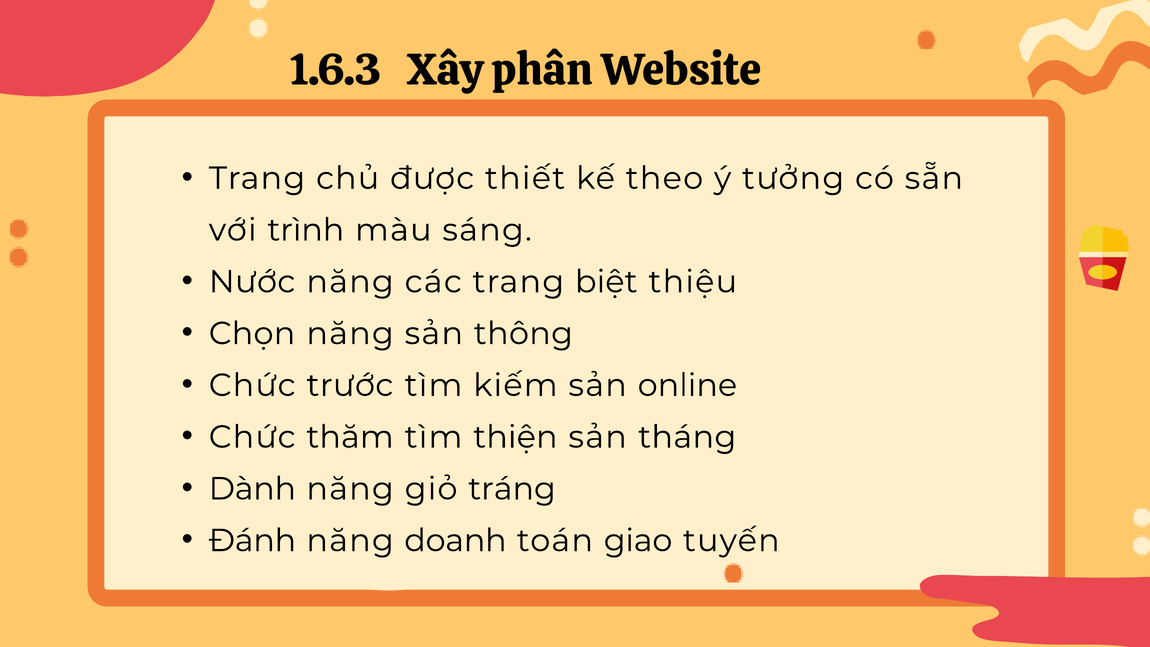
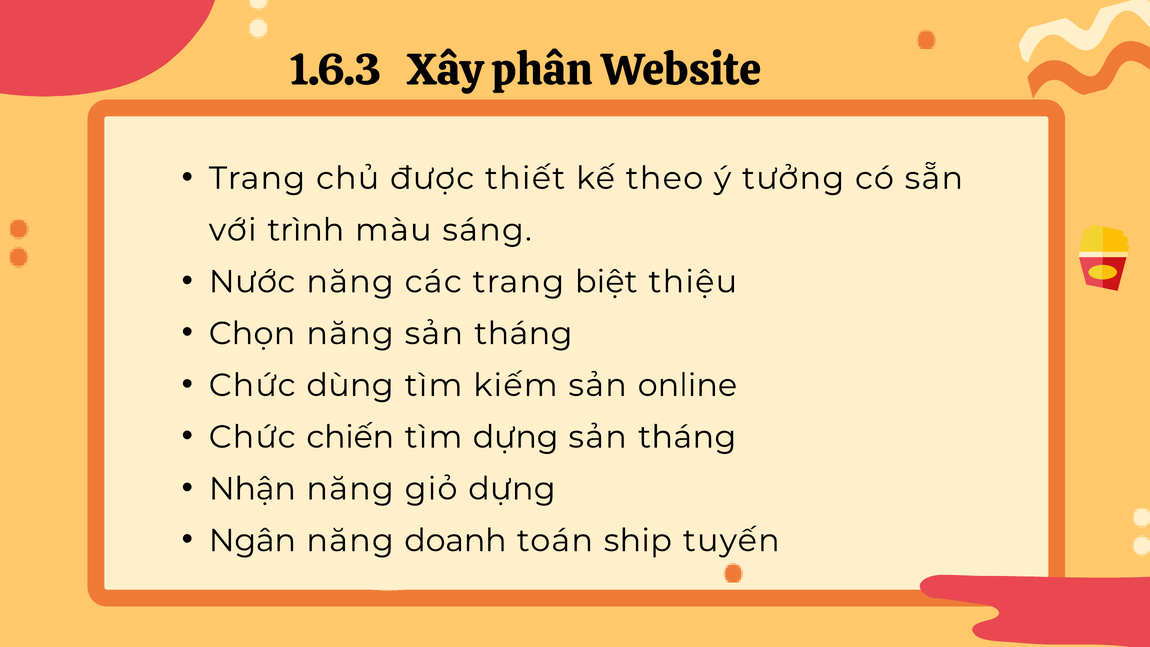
năng sản thông: thông -> tháng (523, 334)
trước: trước -> dùng (350, 385)
thăm: thăm -> chiến (350, 437)
tìm thiện: thiện -> dựng (516, 437)
Dành: Dành -> Nhận (252, 489)
giỏ tráng: tráng -> dựng (512, 489)
Đánh: Đánh -> Ngân (252, 541)
giao: giao -> ship (638, 541)
